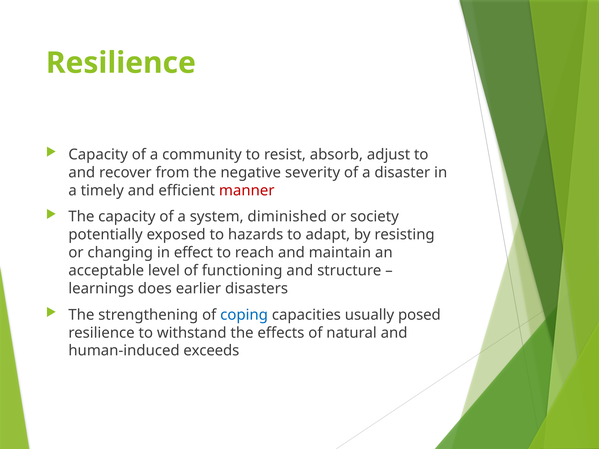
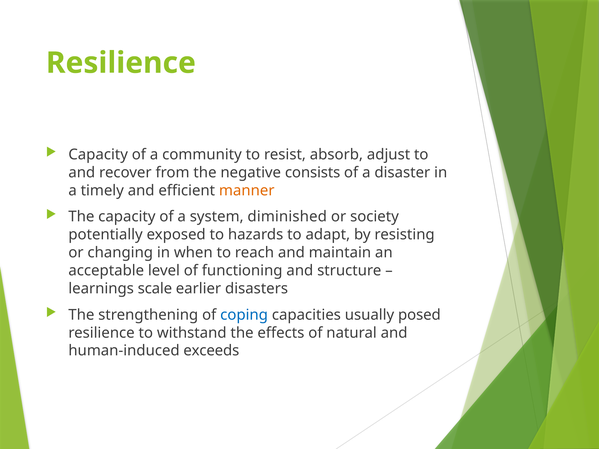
severity: severity -> consists (313, 173)
manner colour: red -> orange (247, 191)
effect: effect -> when (193, 253)
does: does -> scale (155, 289)
